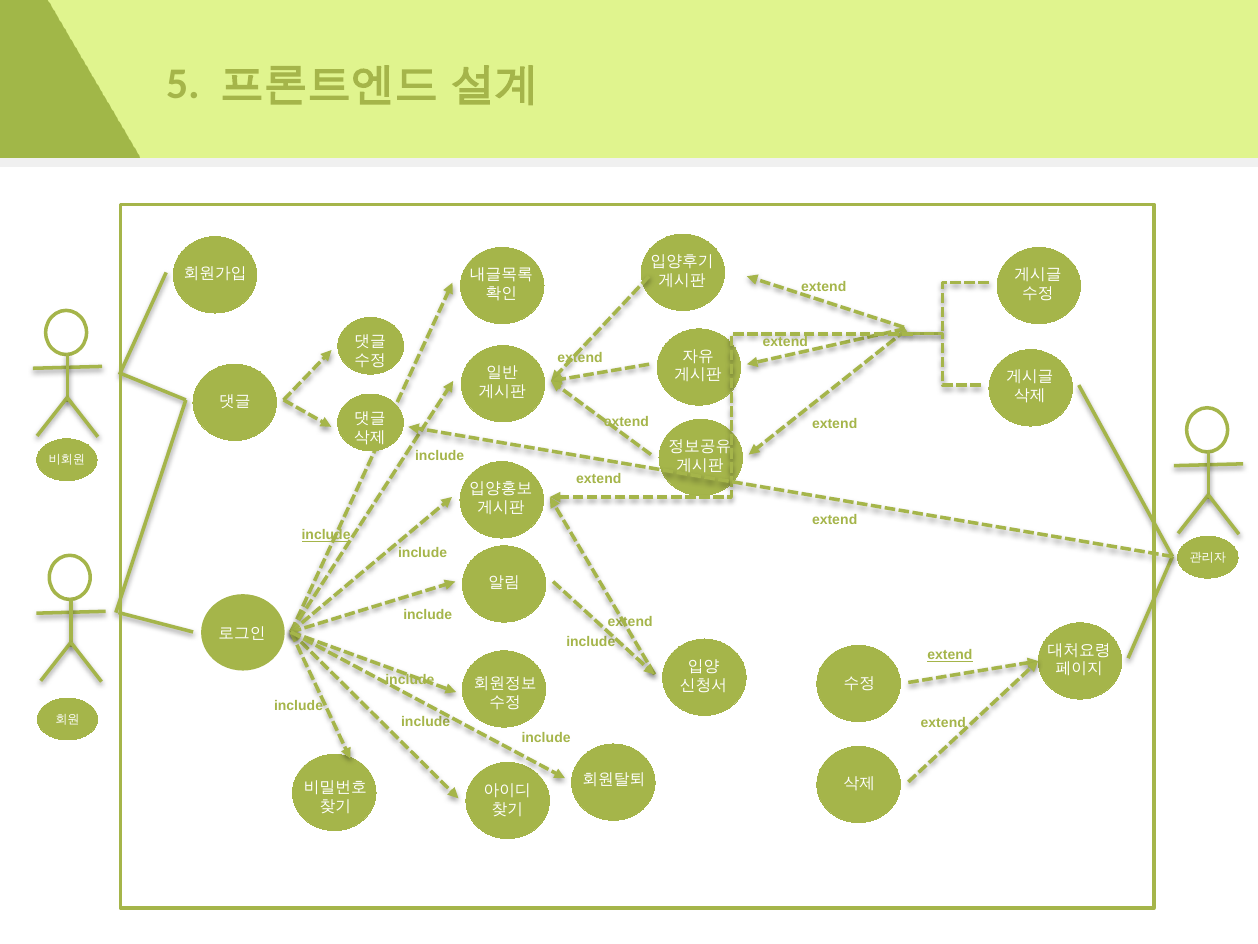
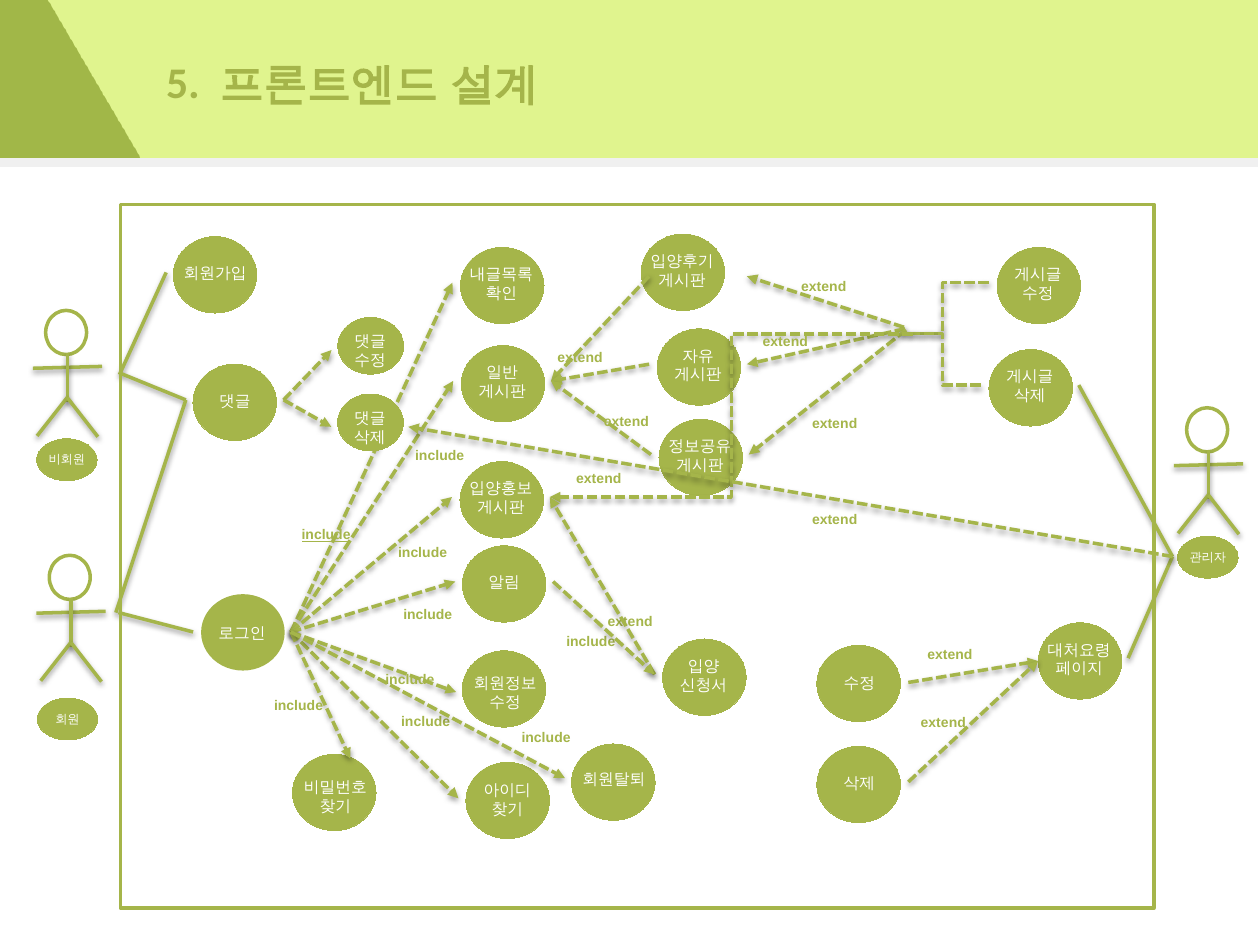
extend underline: present -> none (950, 655)
